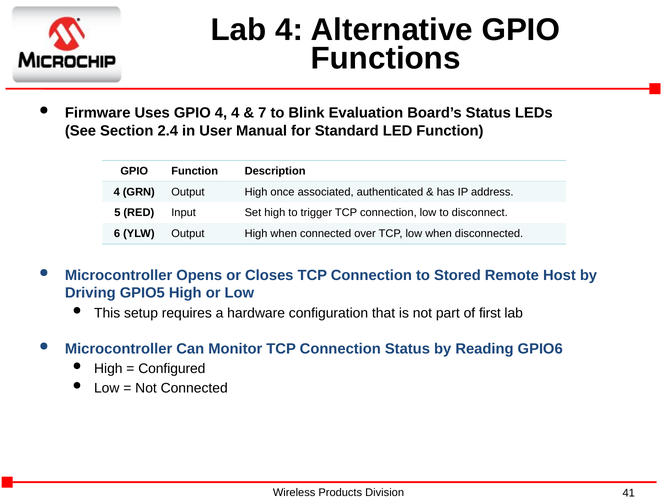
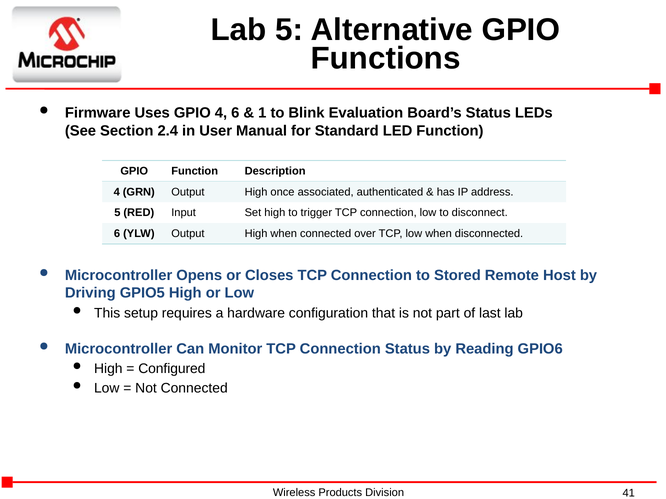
Lab 4: 4 -> 5 (289, 30)
4 4: 4 -> 6 (235, 113)
7: 7 -> 1 (262, 113)
first: first -> last (490, 313)
